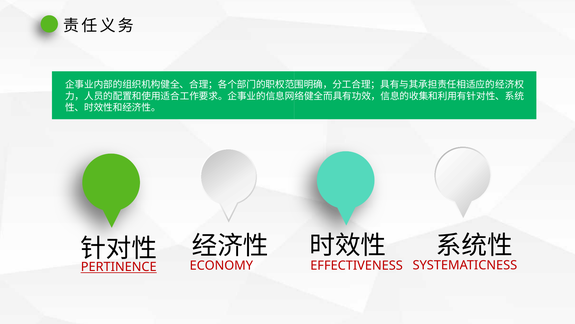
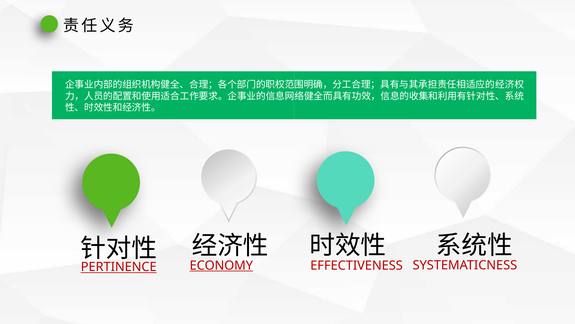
ECONOMY underline: none -> present (221, 265)
